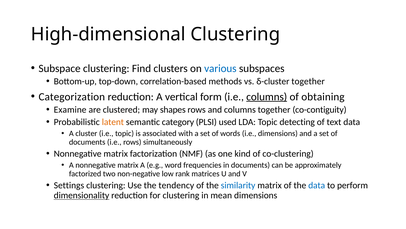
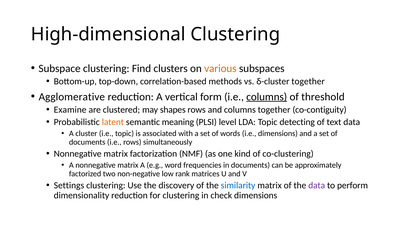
various colour: blue -> orange (220, 68)
Categorization: Categorization -> Agglomerative (72, 96)
obtaining: obtaining -> threshold (323, 96)
category: category -> meaning (178, 122)
used: used -> level (228, 122)
tendency: tendency -> discovery (176, 185)
data colour: blue -> purple (317, 185)
dimensionality underline: present -> none (82, 195)
mean: mean -> check (221, 195)
